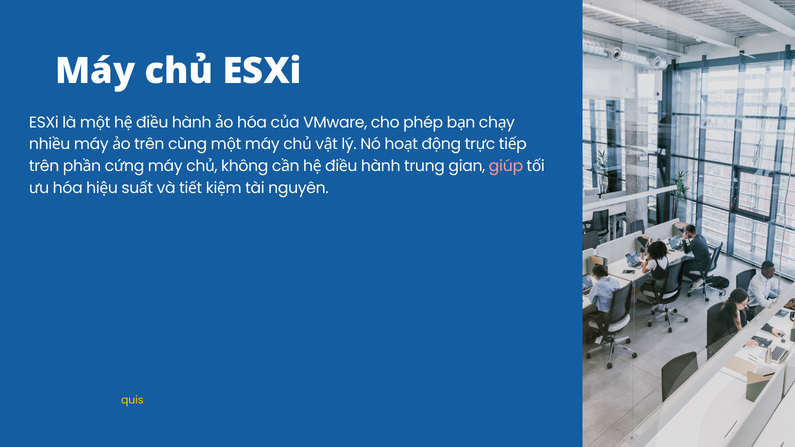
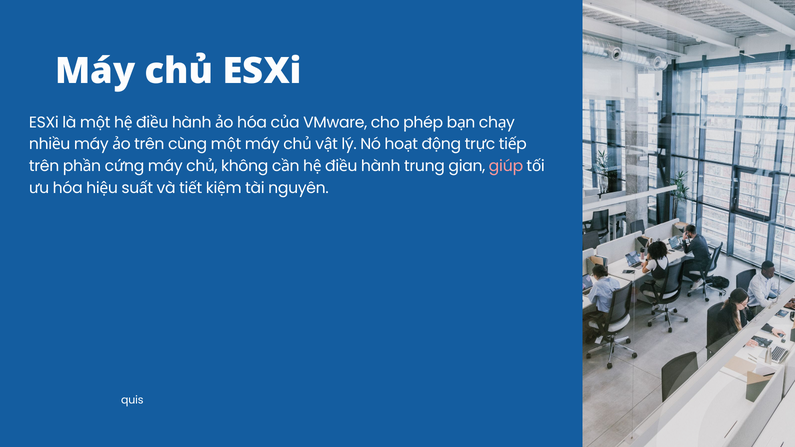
quis colour: yellow -> white (132, 400)
